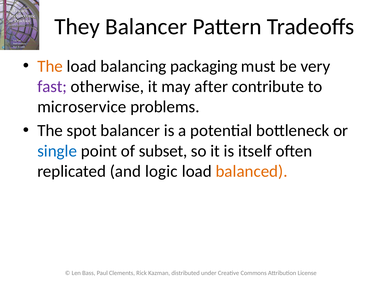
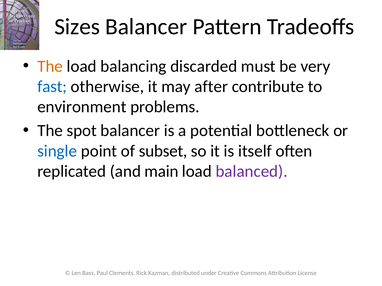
They: They -> Sizes (77, 27)
packaging: packaging -> discarded (204, 66)
fast colour: purple -> blue (52, 87)
microservice: microservice -> environment (82, 107)
logic: logic -> main (161, 172)
balanced colour: orange -> purple (252, 172)
